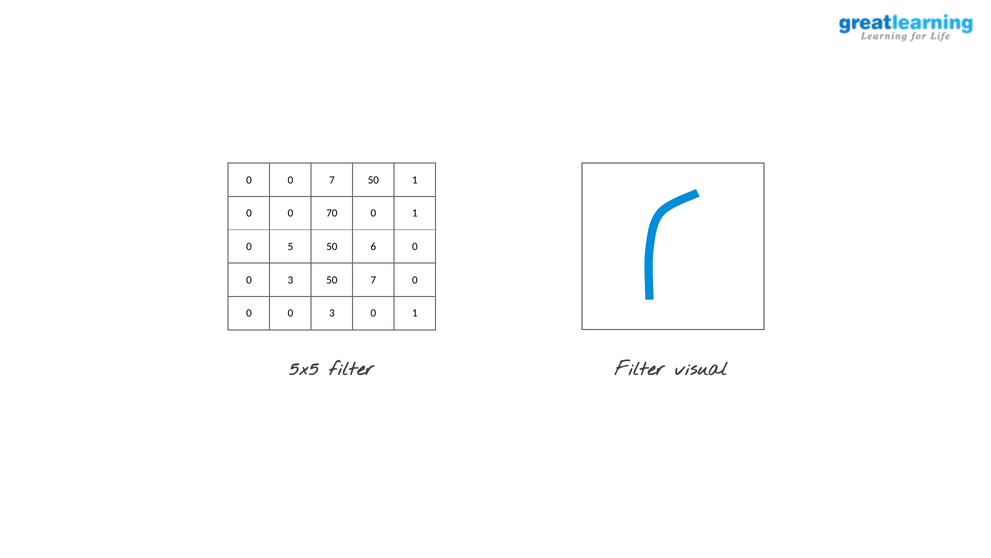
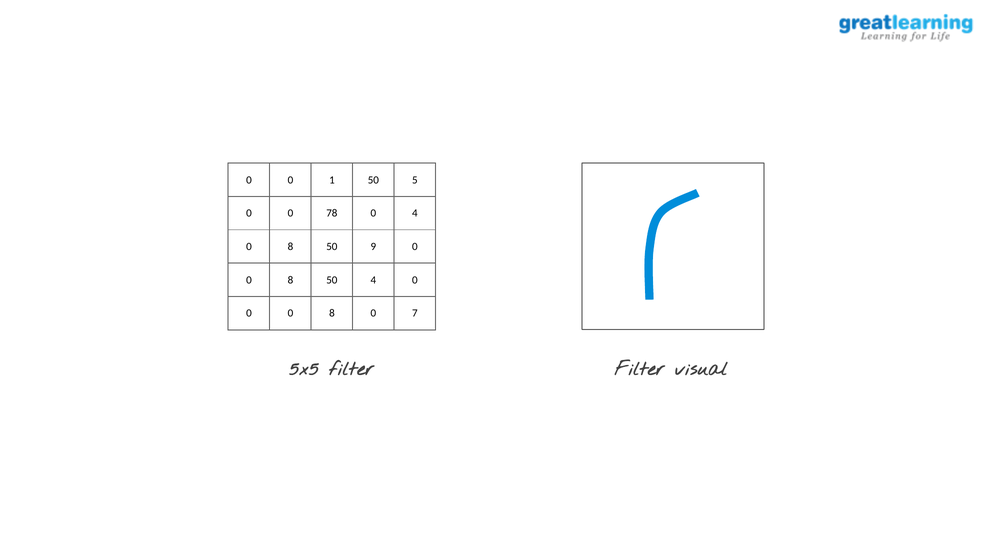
0 7: 7 -> 1 (332, 180)
50 1: 1 -> 5 (415, 180)
70: 70 -> 78 (332, 213)
1: 1 -> 4 (415, 213)
5: 5 -> 8 (290, 246)
6: 6 -> 9 (373, 246)
3: 3 -> 8 (290, 280)
50 7: 7 -> 4 (373, 280)
3: 3 -> 8 (332, 313)
1: 1 -> 7 (415, 313)
